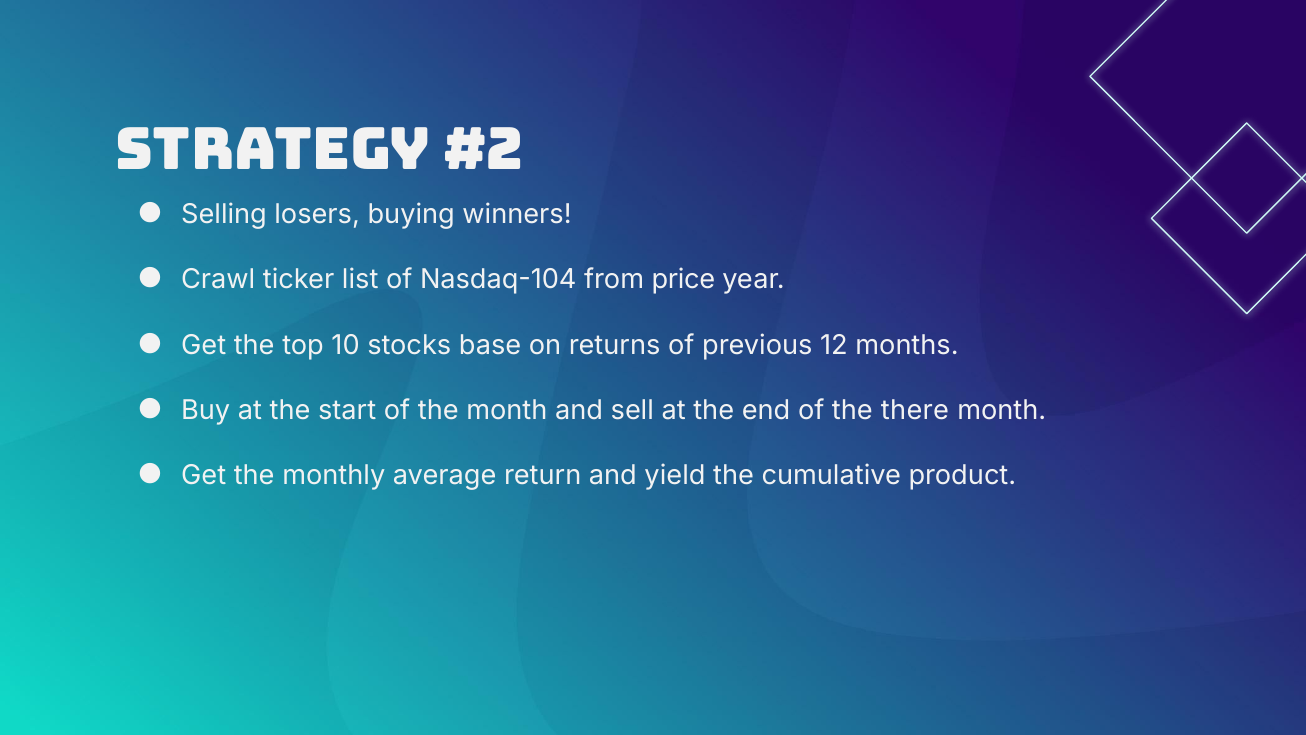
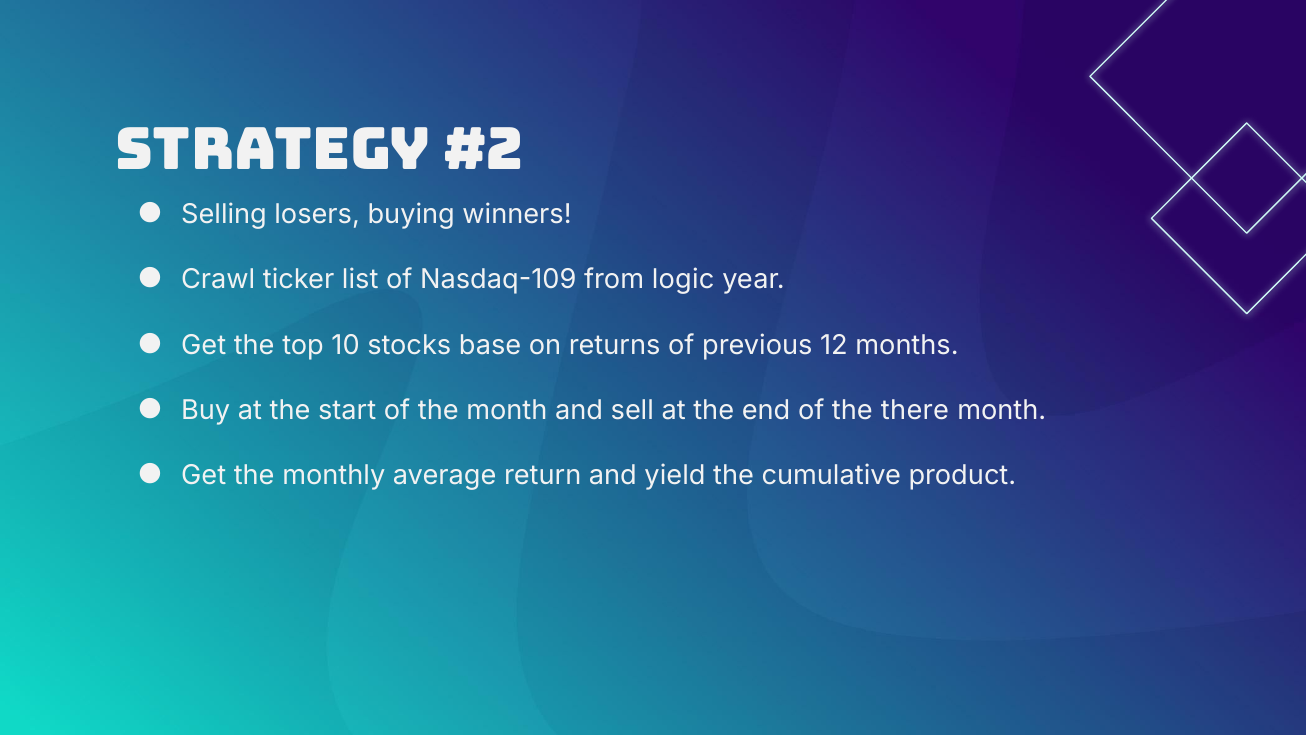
Nasdaq-104: Nasdaq-104 -> Nasdaq-109 (498, 280)
price: price -> logic (683, 280)
